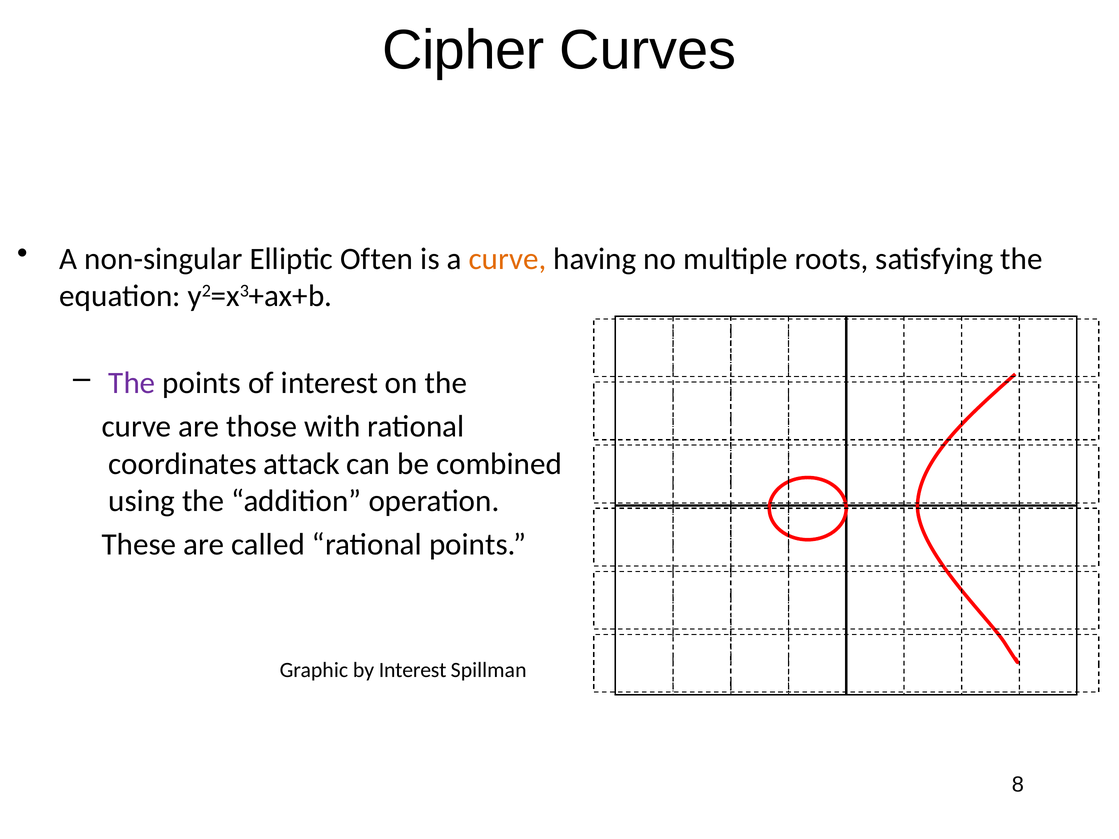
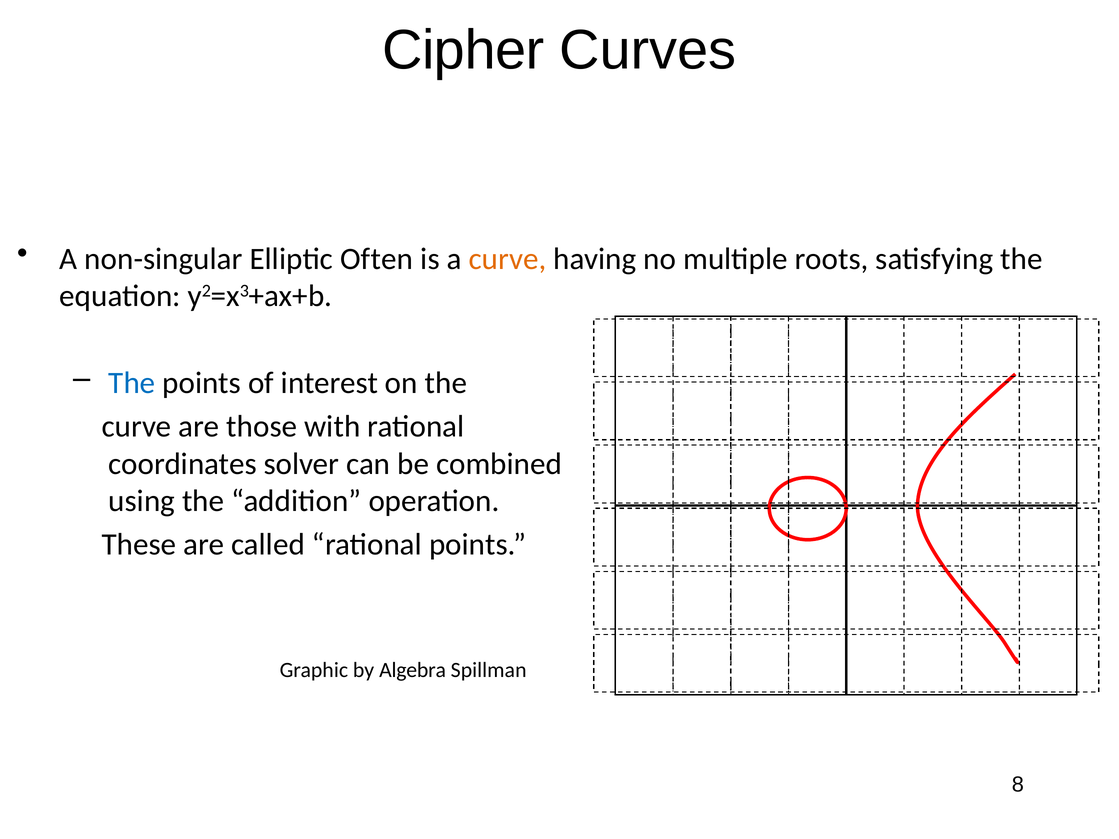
The colour: purple -> blue (132, 383)
attack: attack -> solver (301, 464)
by Interest: Interest -> Algebra (413, 670)
